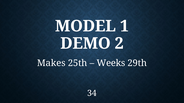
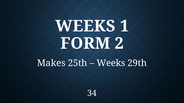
MODEL: MODEL -> WEEKS (85, 26)
DEMO: DEMO -> FORM (85, 44)
